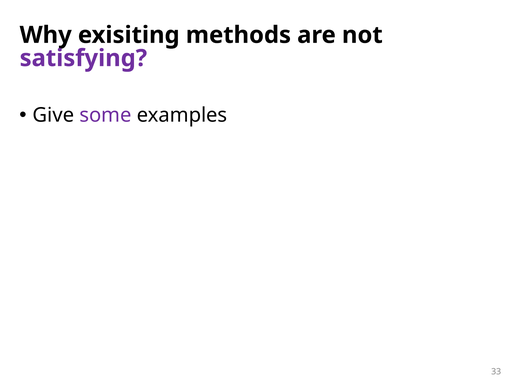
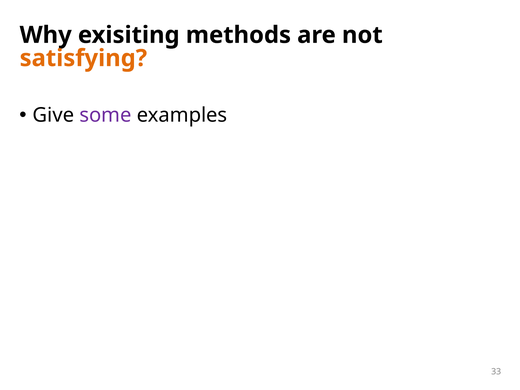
satisfying colour: purple -> orange (83, 58)
